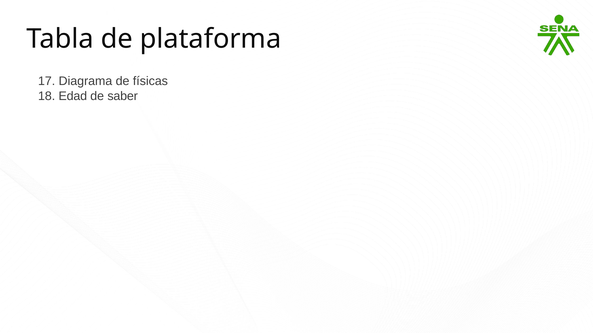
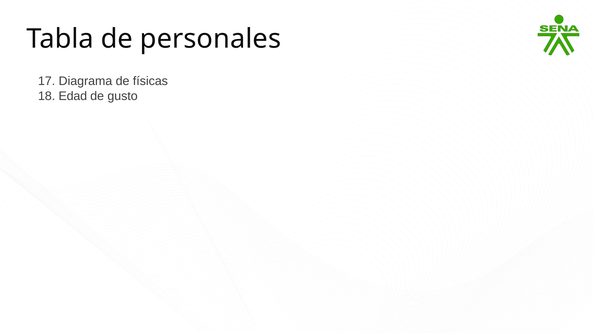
plataforma: plataforma -> personales (210, 39)
saber: saber -> gusto (123, 96)
